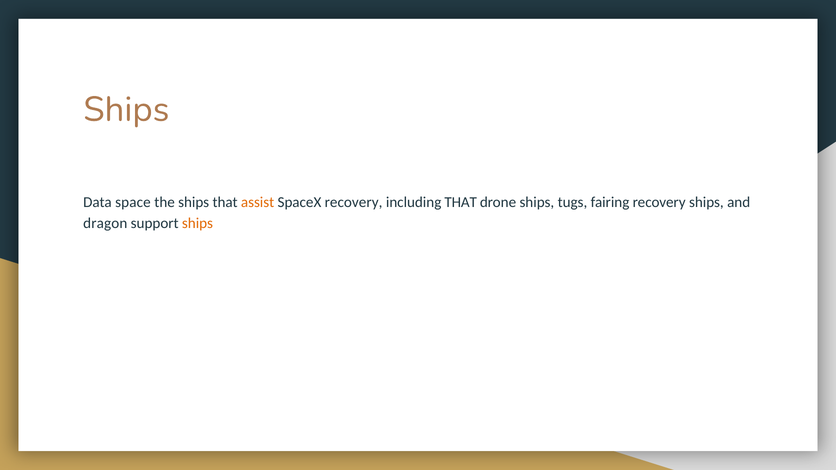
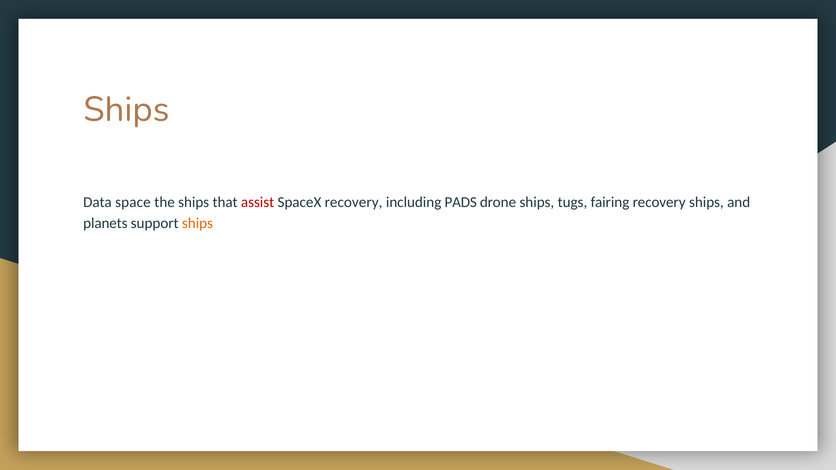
assist colour: orange -> red (258, 202)
including THAT: THAT -> PADS (461, 202)
dragon: dragon -> planets (105, 224)
